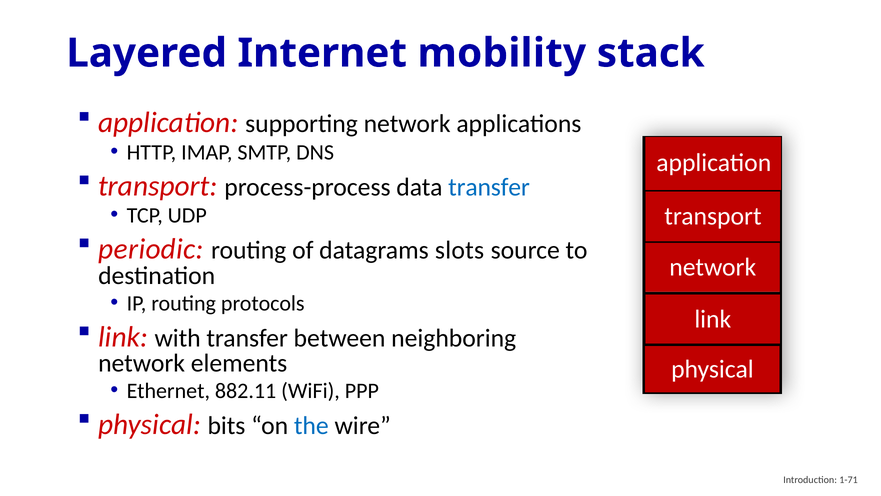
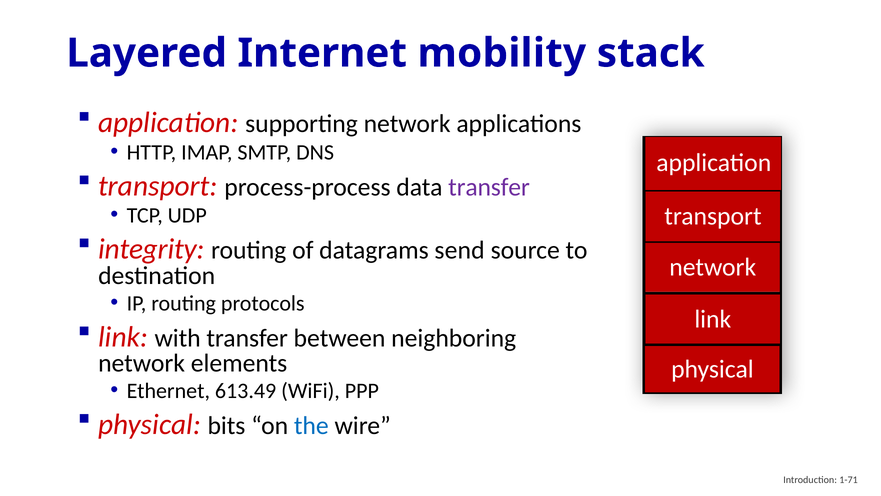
transfer colour: blue -> purple (489, 187)
periodic: periodic -> integrity (151, 249)
slots: slots -> send (460, 250)
882.11: 882.11 -> 613.49 (246, 391)
